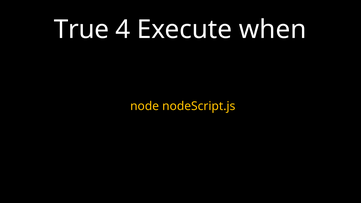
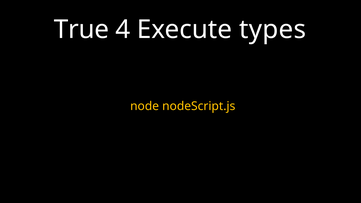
when: when -> types (273, 30)
